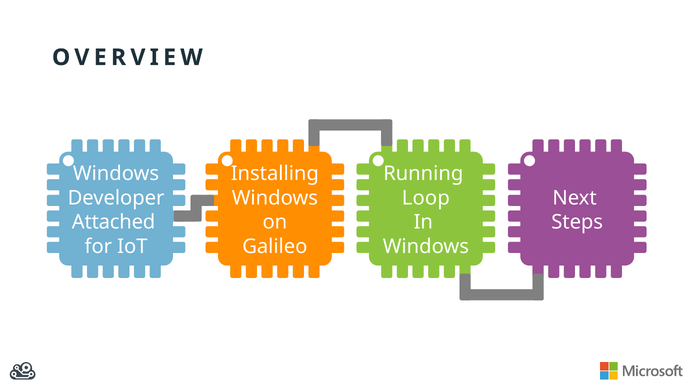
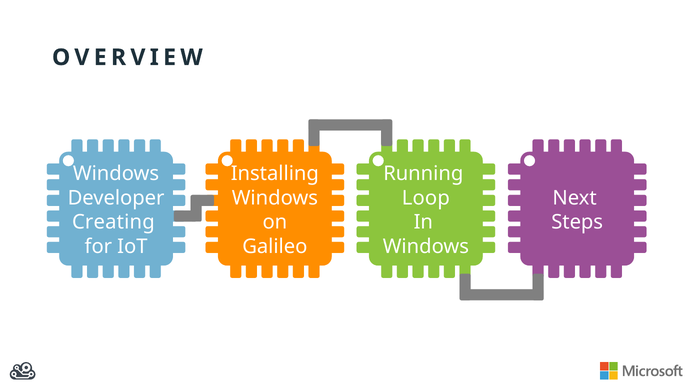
Attached: Attached -> Creating (113, 222)
